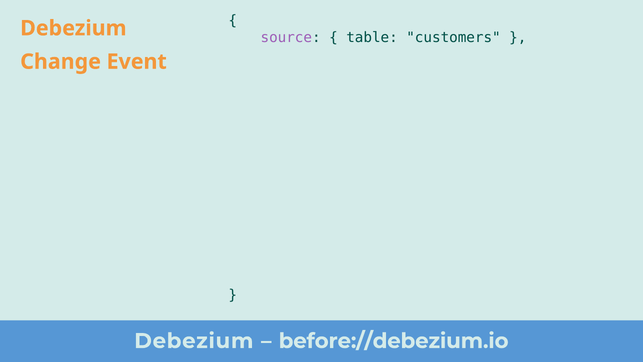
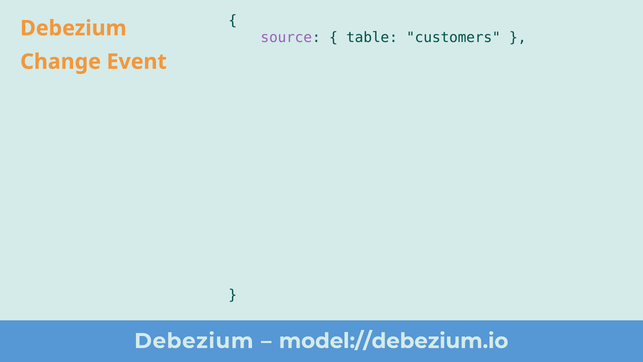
before://debezium.io: before://debezium.io -> model://debezium.io (394, 341)
